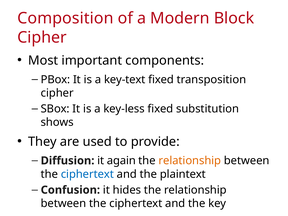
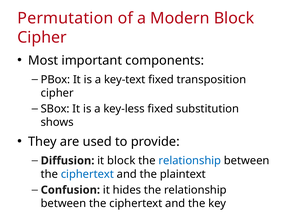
Composition: Composition -> Permutation (65, 18)
it again: again -> block (121, 161)
relationship colour: orange -> blue (190, 161)
